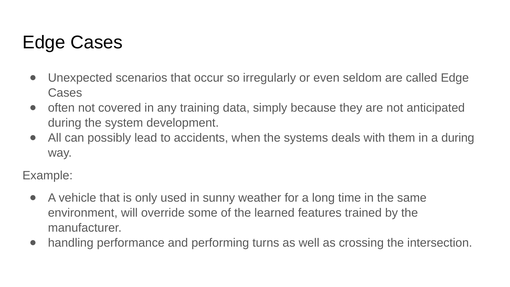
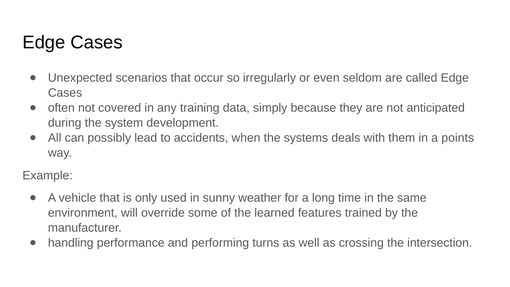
a during: during -> points (458, 138)
